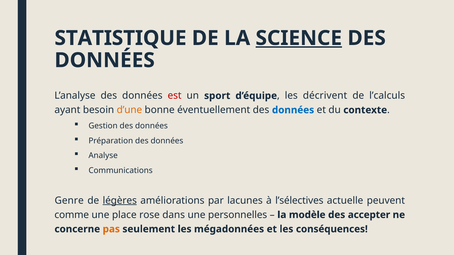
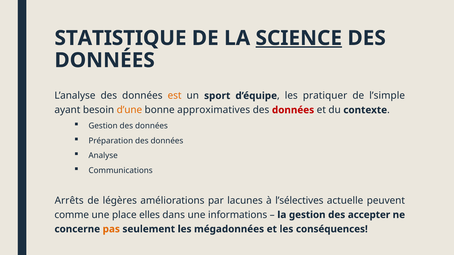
est colour: red -> orange (175, 96)
décrivent: décrivent -> pratiquer (325, 96)
l’calculs: l’calculs -> l’simple (387, 96)
éventuellement: éventuellement -> approximatives (214, 110)
données colour: blue -> red (293, 110)
Genre: Genre -> Arrêts (69, 201)
légères underline: present -> none (120, 201)
rose: rose -> elles (150, 215)
personnelles: personnelles -> informations (238, 215)
la modèle: modèle -> gestion (307, 215)
